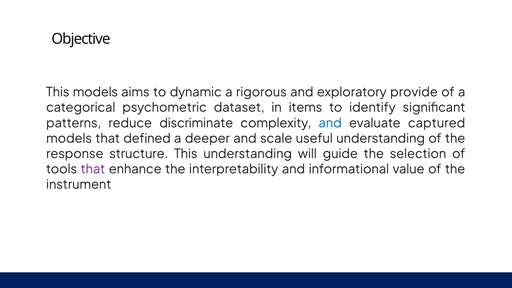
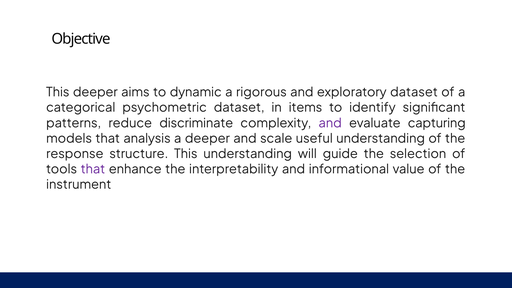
This models: models -> deeper (95, 92)
exploratory provide: provide -> dataset (414, 92)
and colour: blue -> purple (330, 123)
captured: captured -> capturing (437, 123)
defined: defined -> analysis (147, 138)
